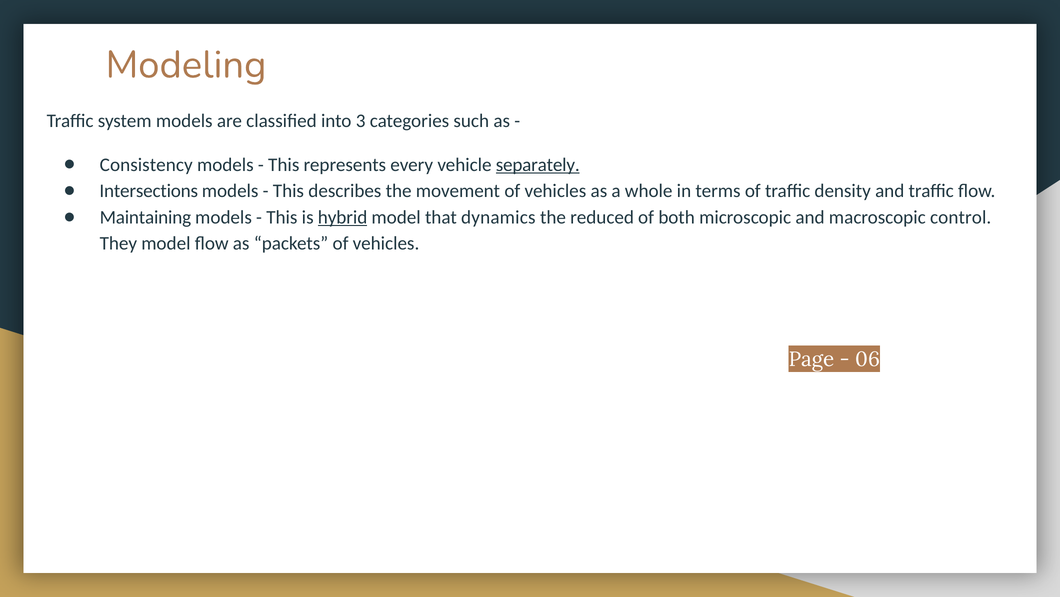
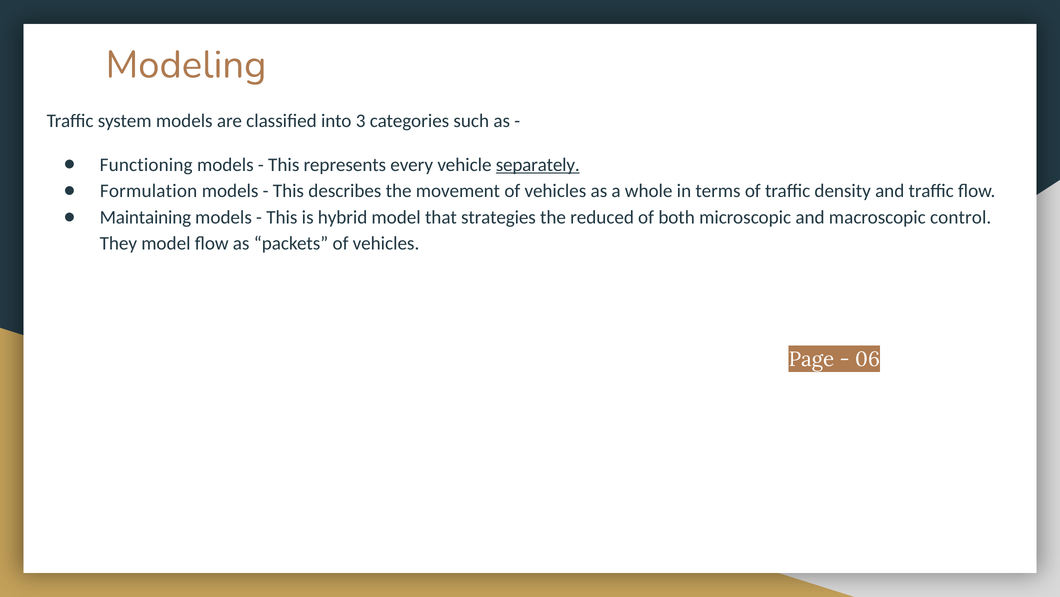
Consistency: Consistency -> Functioning (146, 164)
Intersections: Intersections -> Formulation (149, 191)
hybrid underline: present -> none (343, 217)
dynamics: dynamics -> strategies (498, 217)
